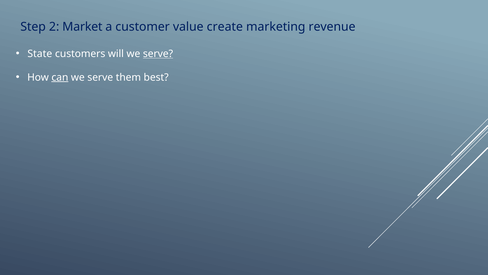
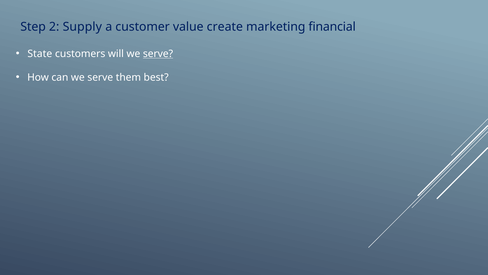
Market: Market -> Supply (82, 27)
revenue: revenue -> financial (332, 27)
can underline: present -> none (60, 77)
